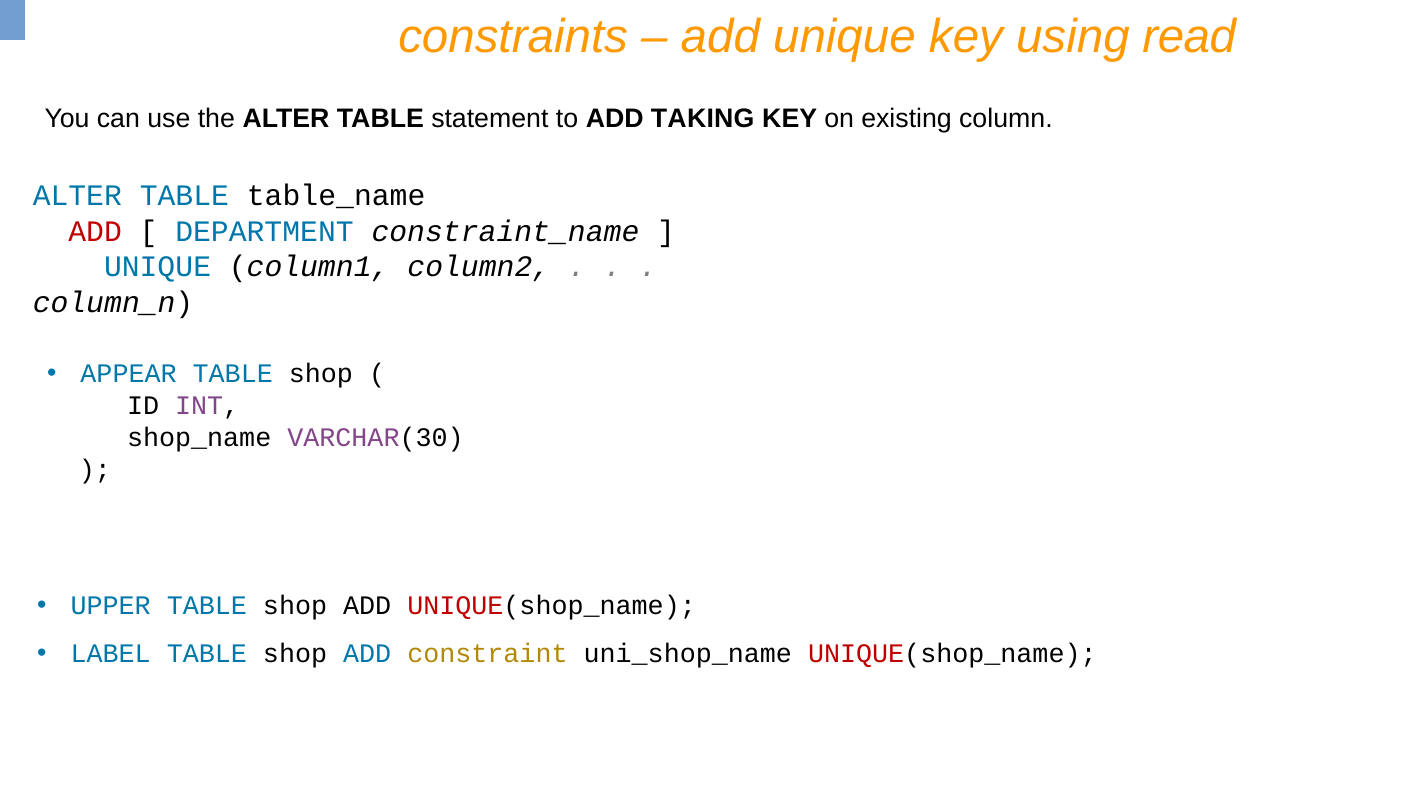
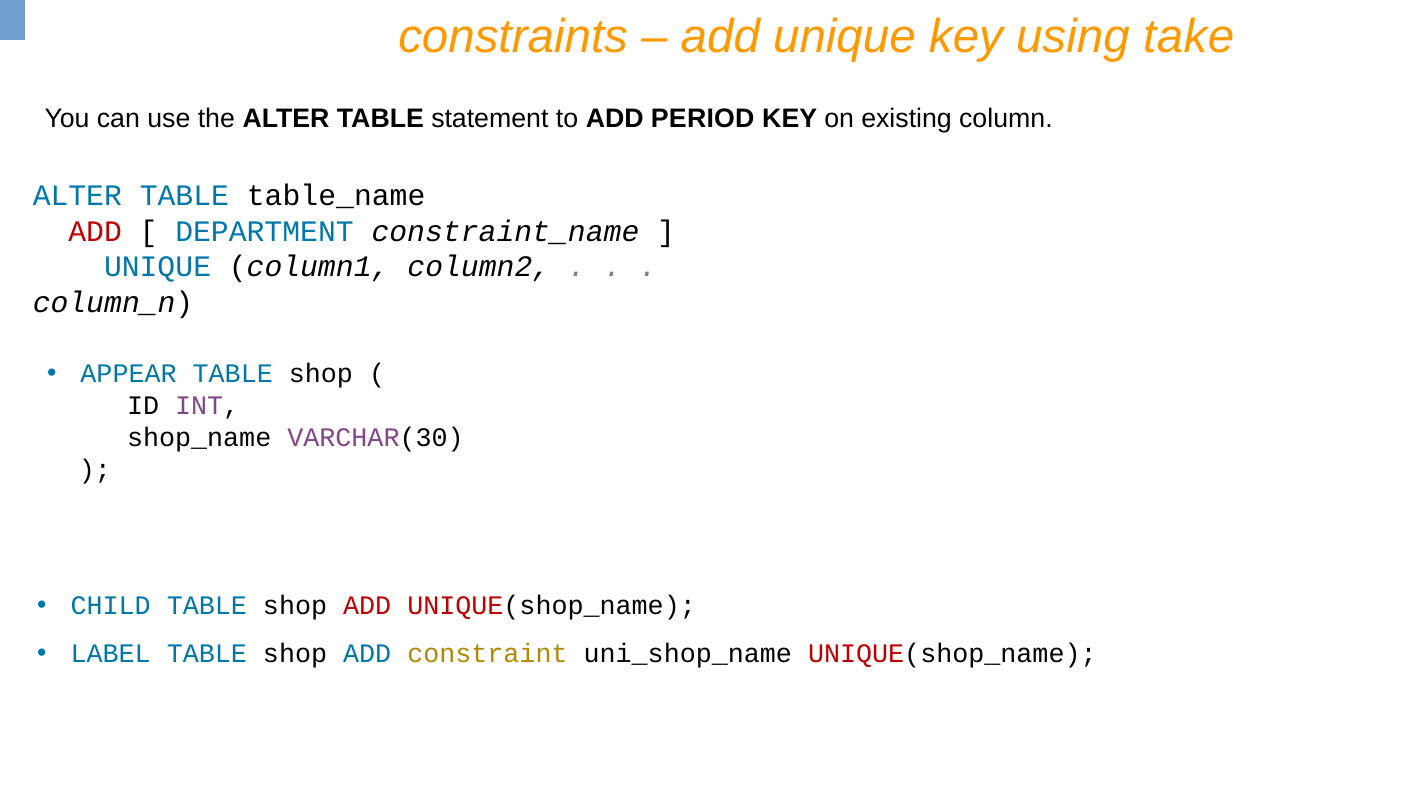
read: read -> take (1189, 37)
TAKING: TAKING -> PERIOD (703, 119)
UPPER: UPPER -> CHILD (111, 605)
ADD colour: black -> red (367, 605)
